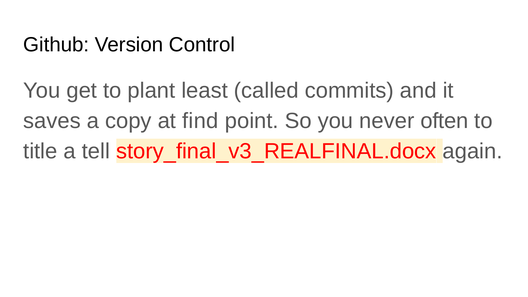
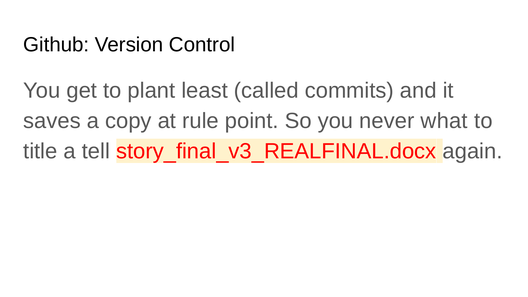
find: find -> rule (200, 121)
often: often -> what (444, 121)
